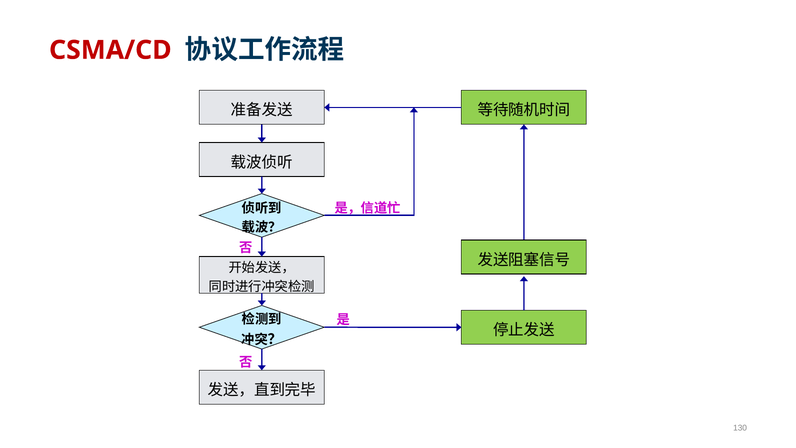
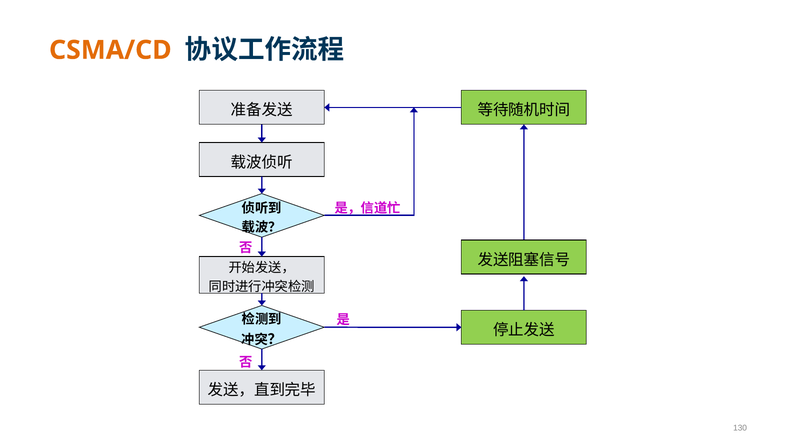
CSMA/CD colour: red -> orange (110, 50)
